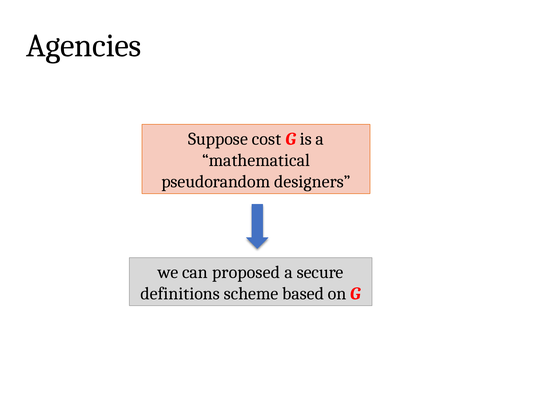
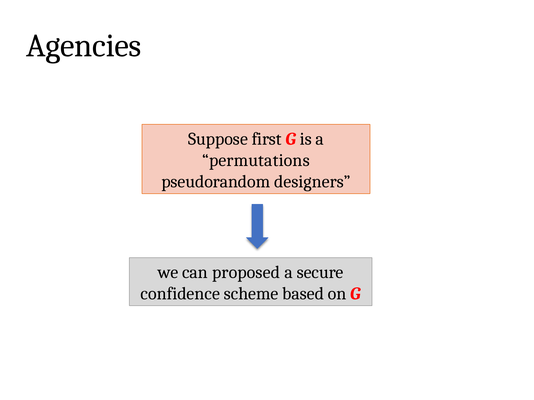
cost: cost -> first (267, 139)
mathematical: mathematical -> permutations (256, 161)
definitions: definitions -> confidence (180, 294)
